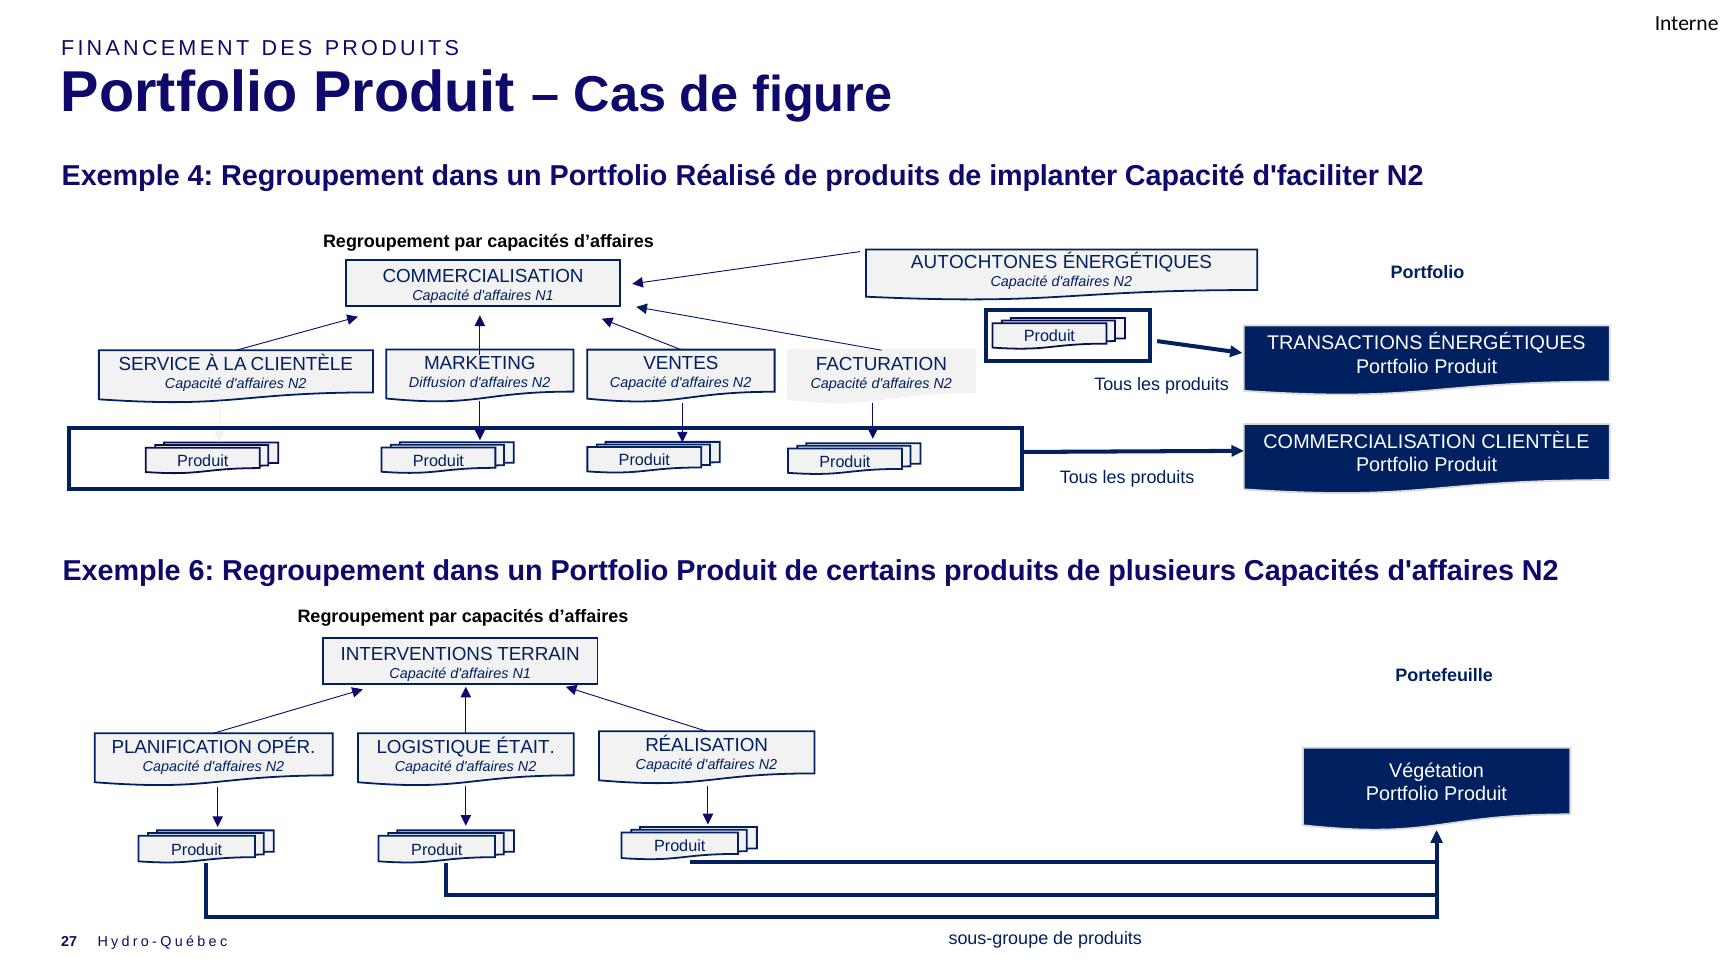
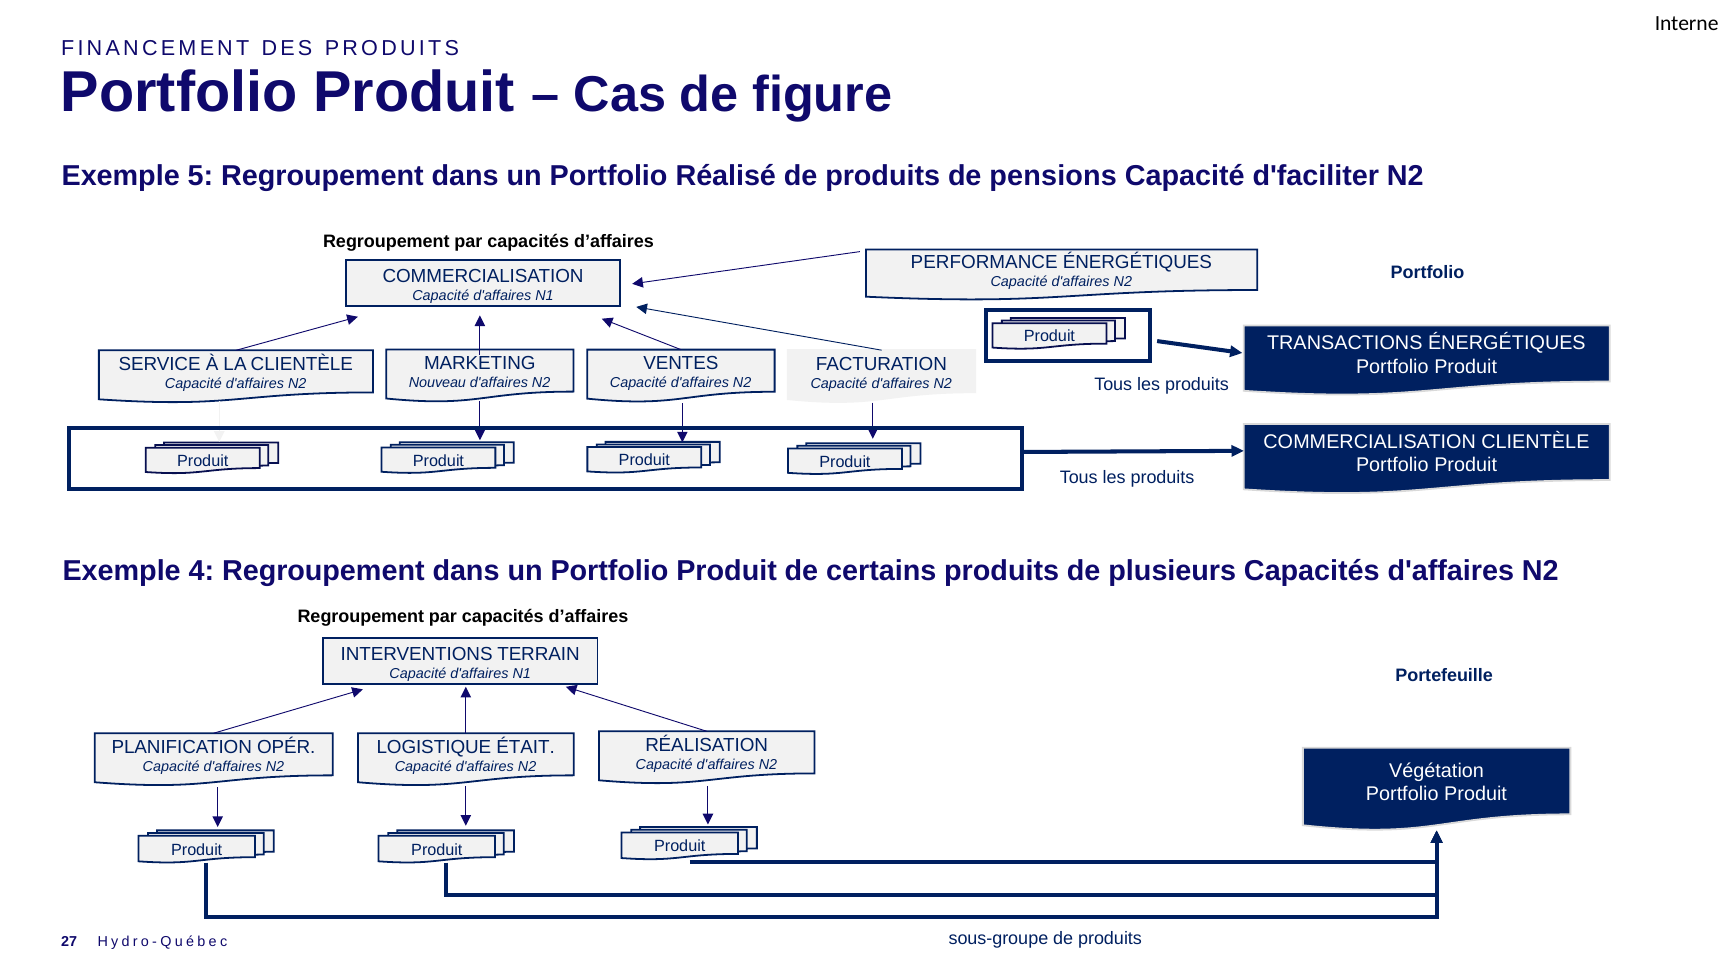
4: 4 -> 5 (200, 176)
implanter: implanter -> pensions (1053, 176)
AUTOCHTONES: AUTOCHTONES -> PERFORMANCE (984, 262)
Diffusion: Diffusion -> Nouveau (437, 383)
6: 6 -> 4 (201, 571)
